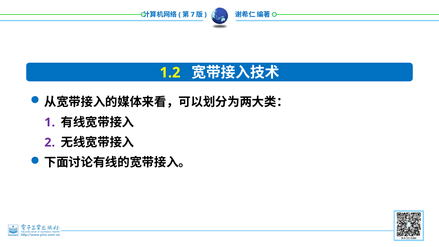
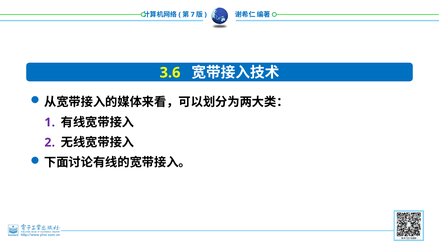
1.2: 1.2 -> 3.6 (170, 73)
